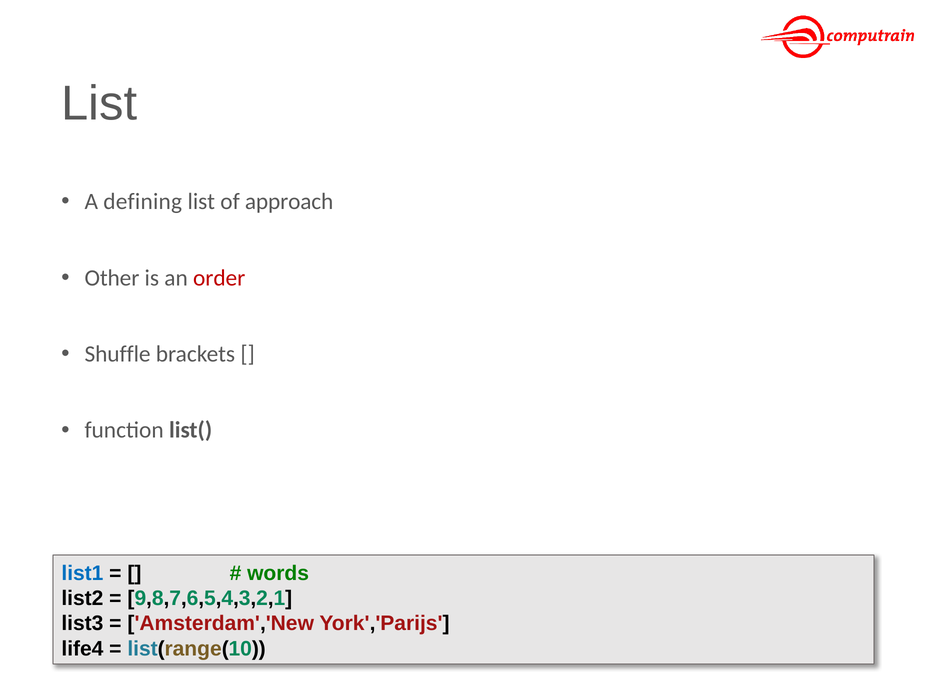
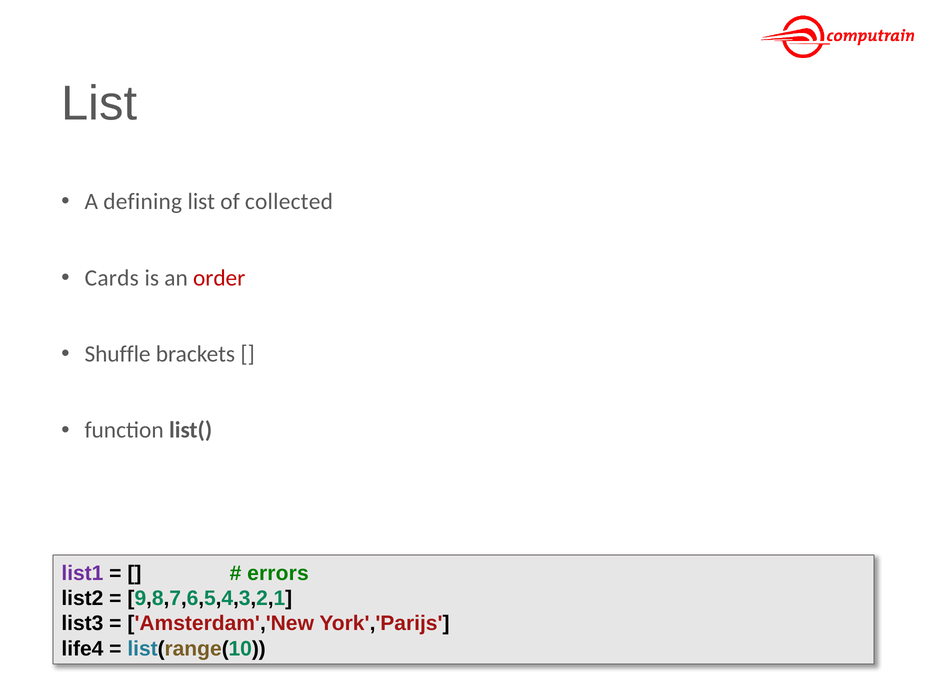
approach: approach -> collected (289, 202)
Other: Other -> Cards (112, 278)
list1 colour: blue -> purple (82, 573)
words: words -> errors (278, 573)
